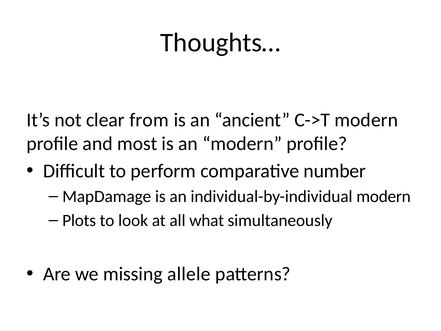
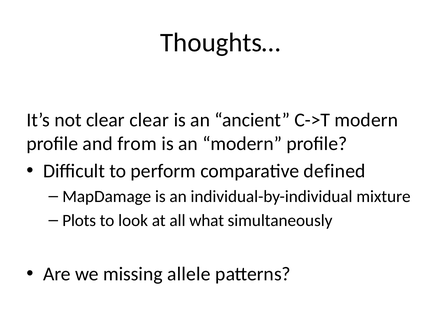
clear from: from -> clear (149, 120)
most: most -> from (137, 144)
number: number -> defined (335, 171)
individual-by-individual modern: modern -> mixture (383, 196)
